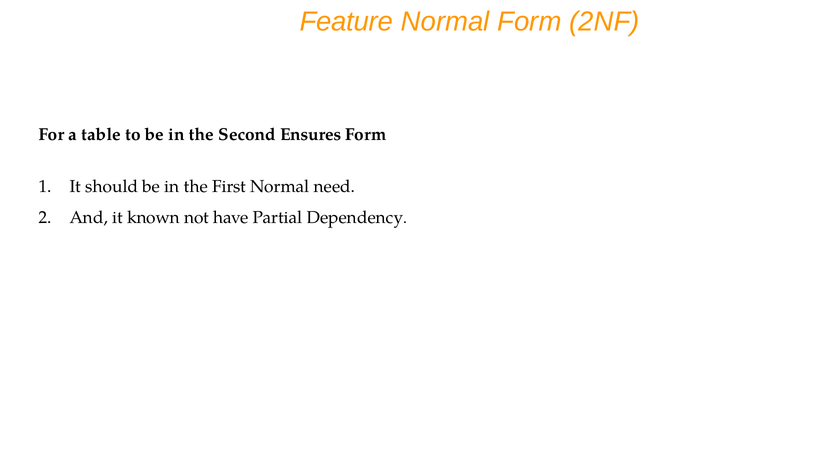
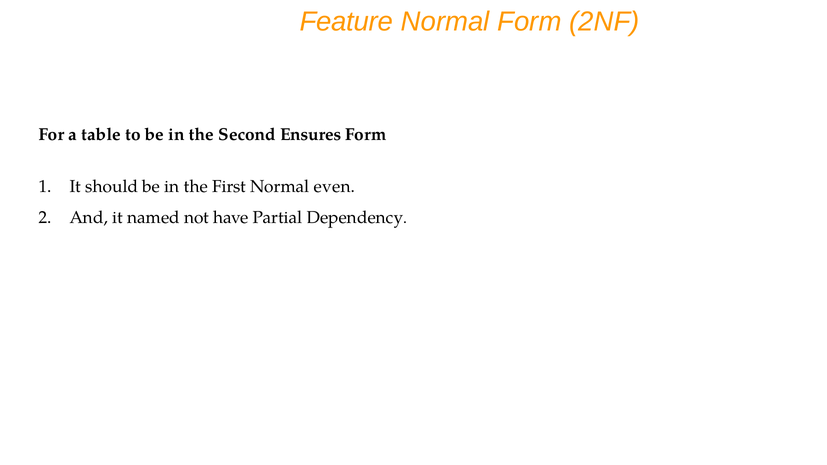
need: need -> even (334, 187)
known: known -> named (153, 218)
